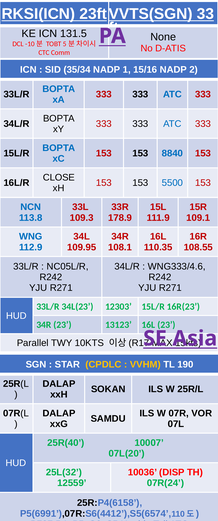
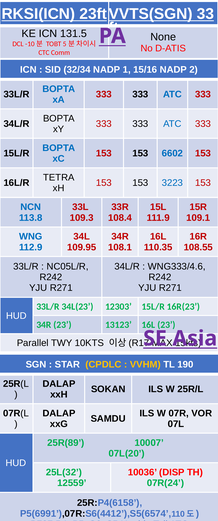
35/34: 35/34 -> 32/34 (77, 70)
8840: 8840 -> 6602 (172, 153)
CLOSE: CLOSE -> TETRA (59, 178)
5500: 5500 -> 3223 (172, 183)
178.9: 178.9 -> 108.4 (120, 218)
25R(40: 25R(40 -> 25R(89 (66, 443)
